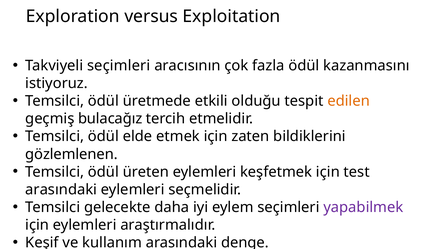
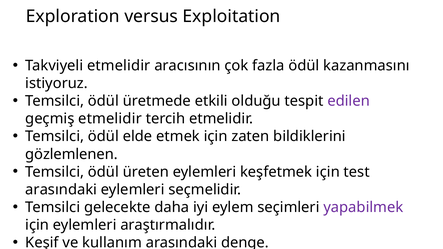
Takviyeli seçimleri: seçimleri -> etmelidir (119, 66)
edilen colour: orange -> purple (349, 101)
geçmiş bulacağız: bulacağız -> etmelidir (110, 119)
